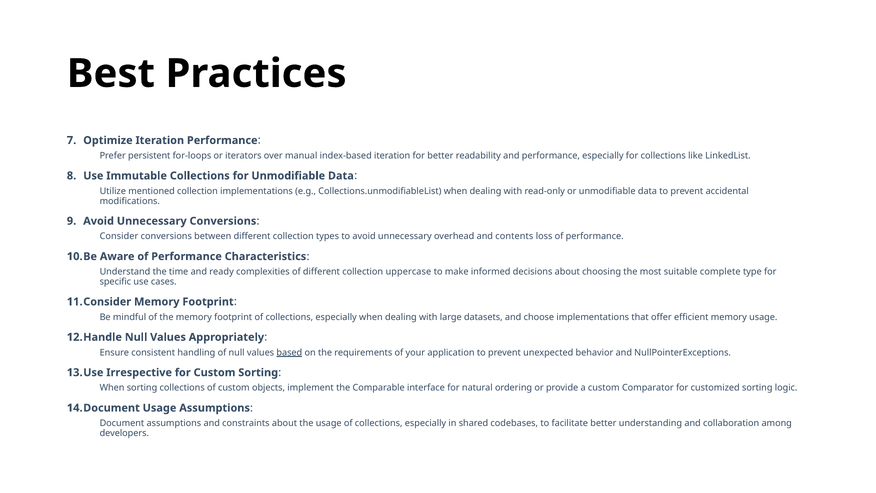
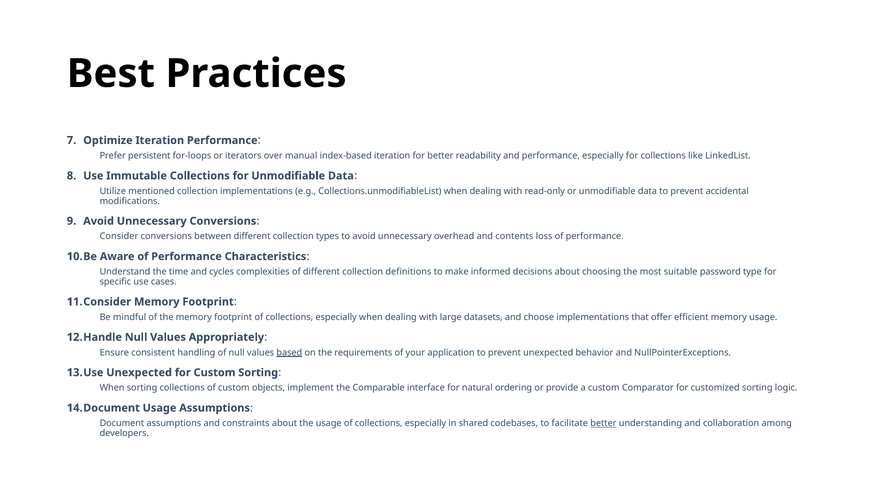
ready: ready -> cycles (222, 272)
uppercase: uppercase -> definitions (408, 272)
complete: complete -> password (720, 272)
Irrespective: Irrespective -> Unexpected (139, 372)
better underline: none -> present (603, 423)
